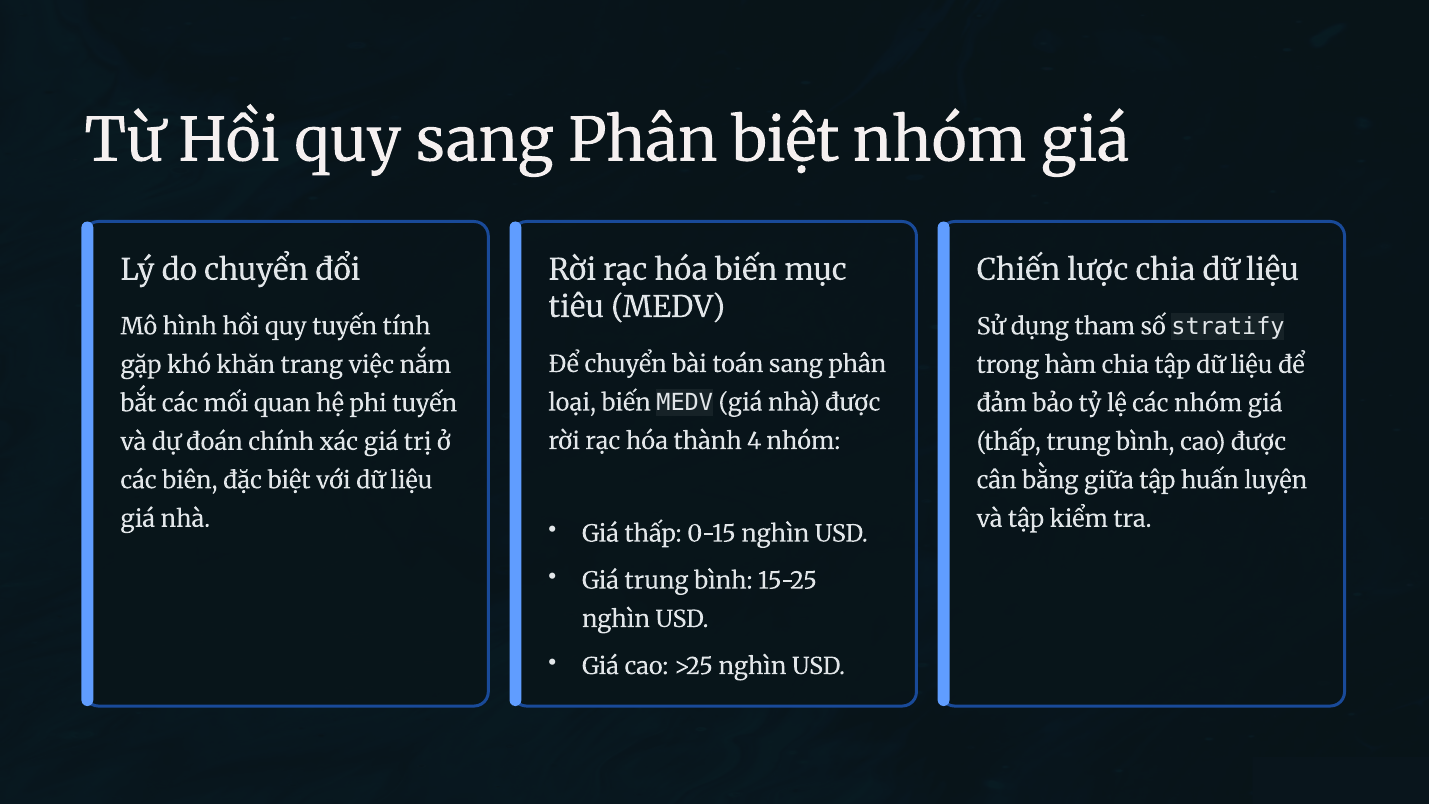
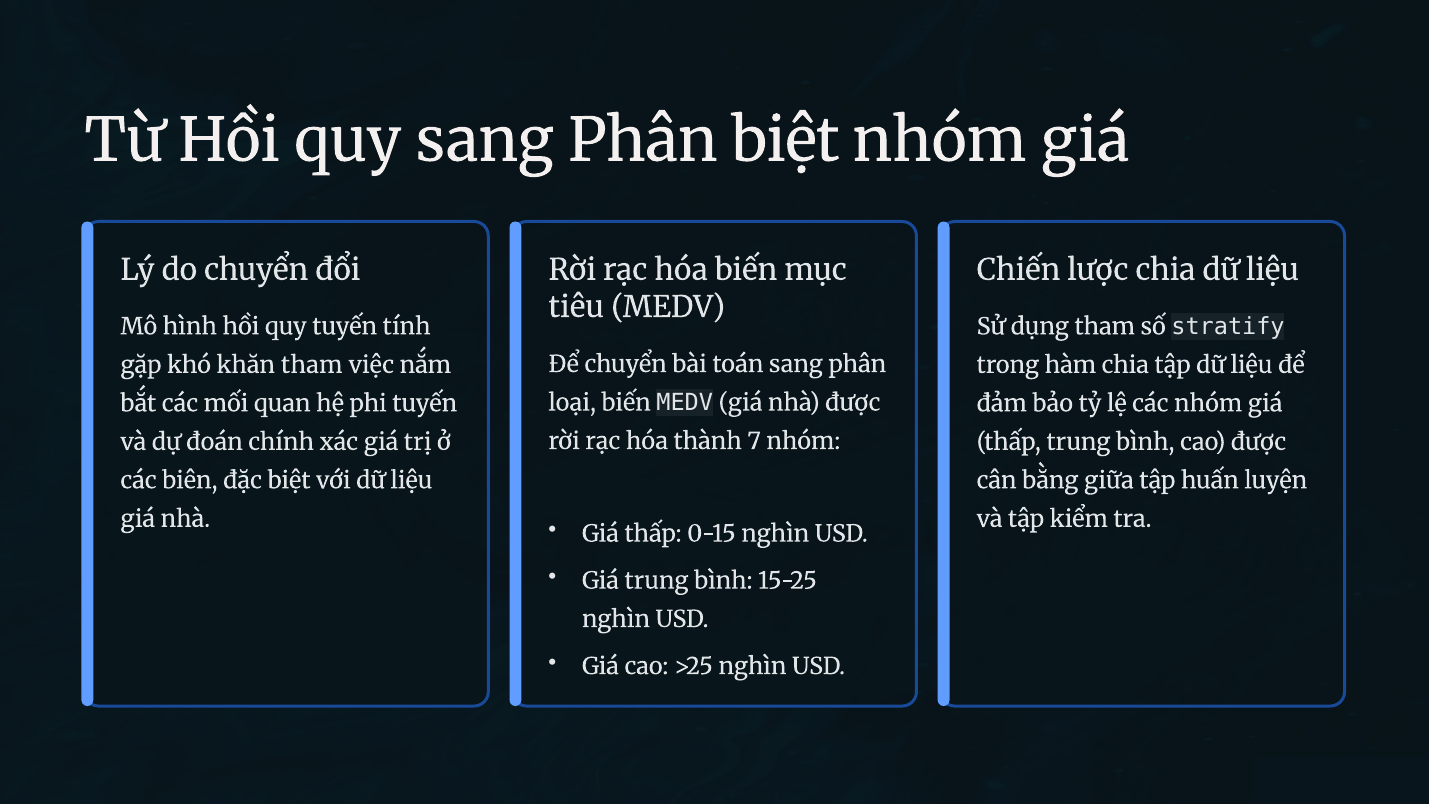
khăn trang: trang -> tham (312, 365)
4: 4 -> 7 (754, 441)
